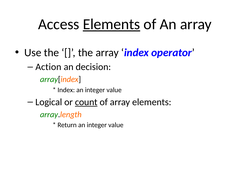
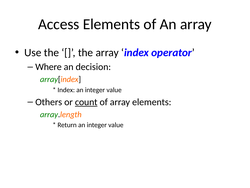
Elements underline: present -> none (111, 24)
Action: Action -> Where (48, 67)
Logical: Logical -> Others (49, 102)
